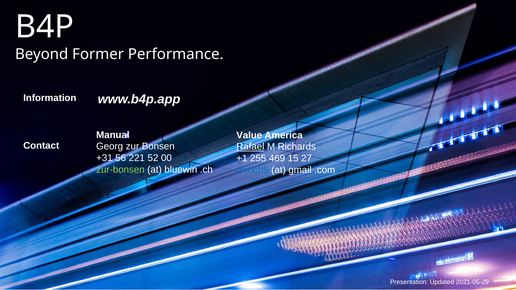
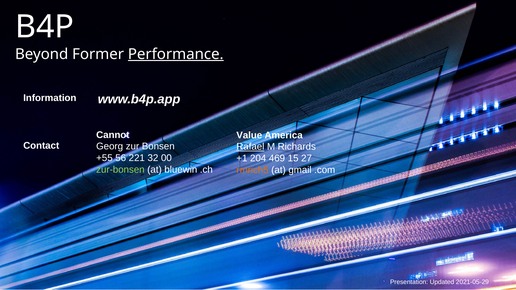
Performance underline: none -> present (176, 54)
Manual: Manual -> Cannot (113, 135)
+31: +31 -> +55 (104, 158)
52: 52 -> 32 (153, 158)
255: 255 -> 204 (258, 159)
rmrich5 colour: blue -> orange (253, 170)
